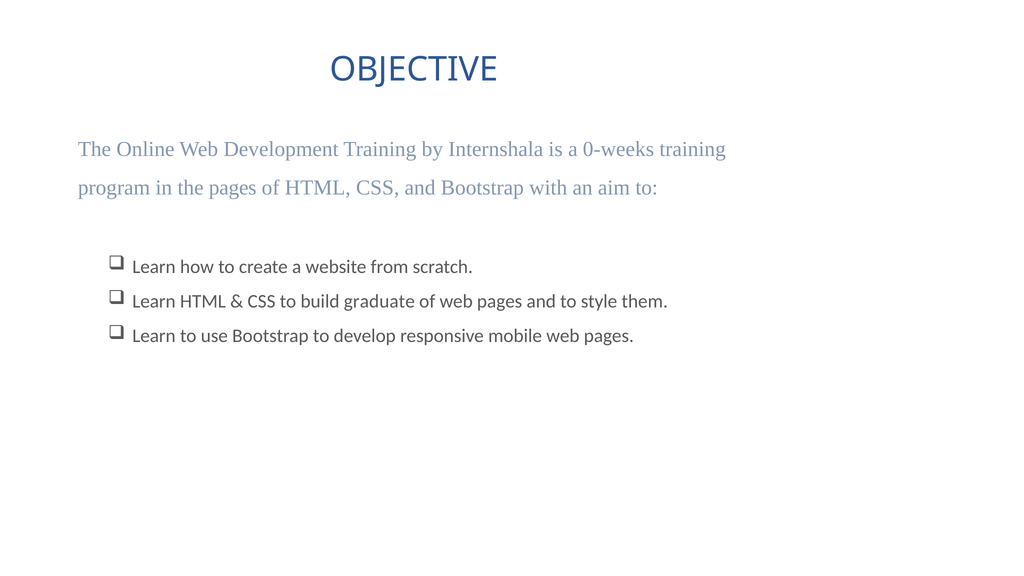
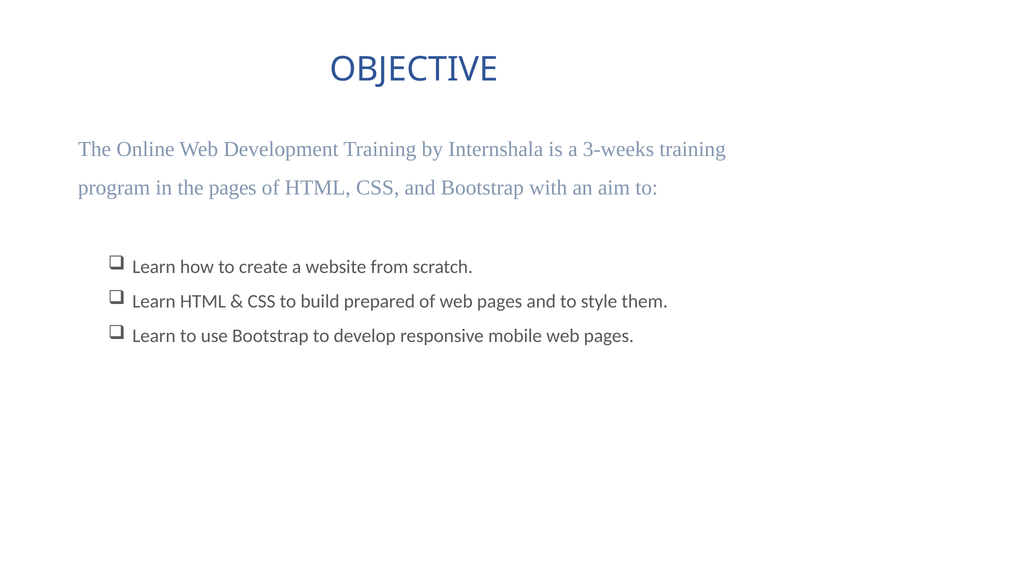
0-weeks: 0-weeks -> 3-weeks (618, 149)
graduate: graduate -> prepared (379, 301)
